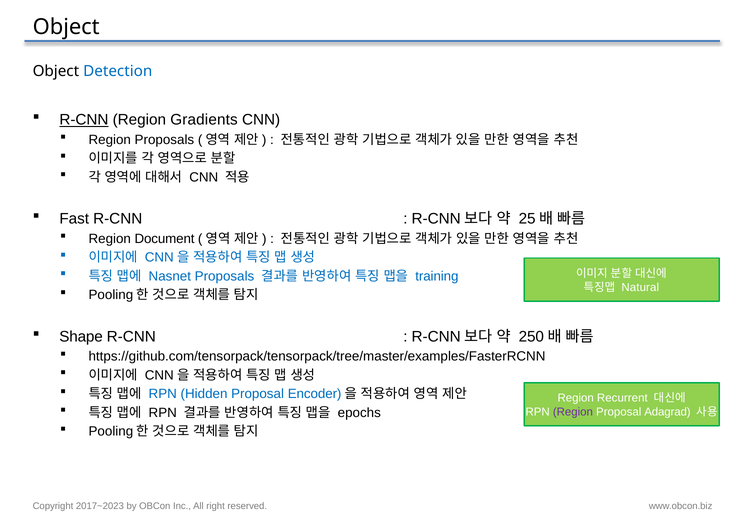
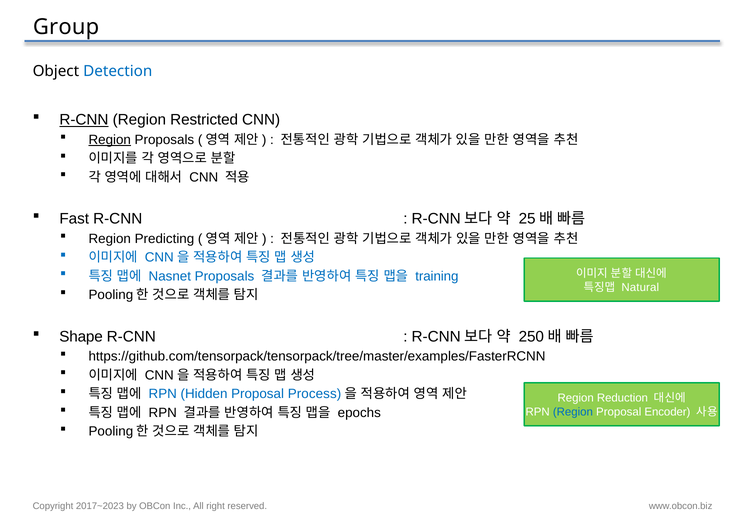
Object: Object -> Group (66, 27)
Gradients: Gradients -> Restricted (204, 120)
Region underline: none -> present (110, 140)
Document: Document -> Predicting (164, 239)
Encoder: Encoder -> Process (315, 394)
Recurrent: Recurrent -> Reduction (622, 398)
Region colour: purple -> blue (573, 412)
Adagrad: Adagrad -> Encoder (667, 412)
